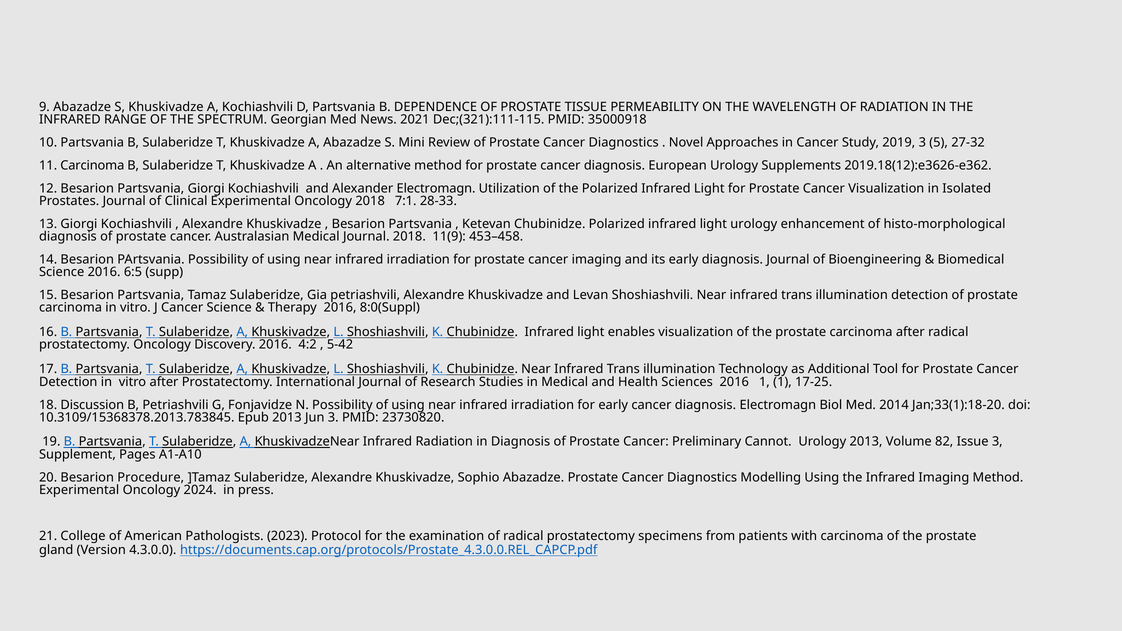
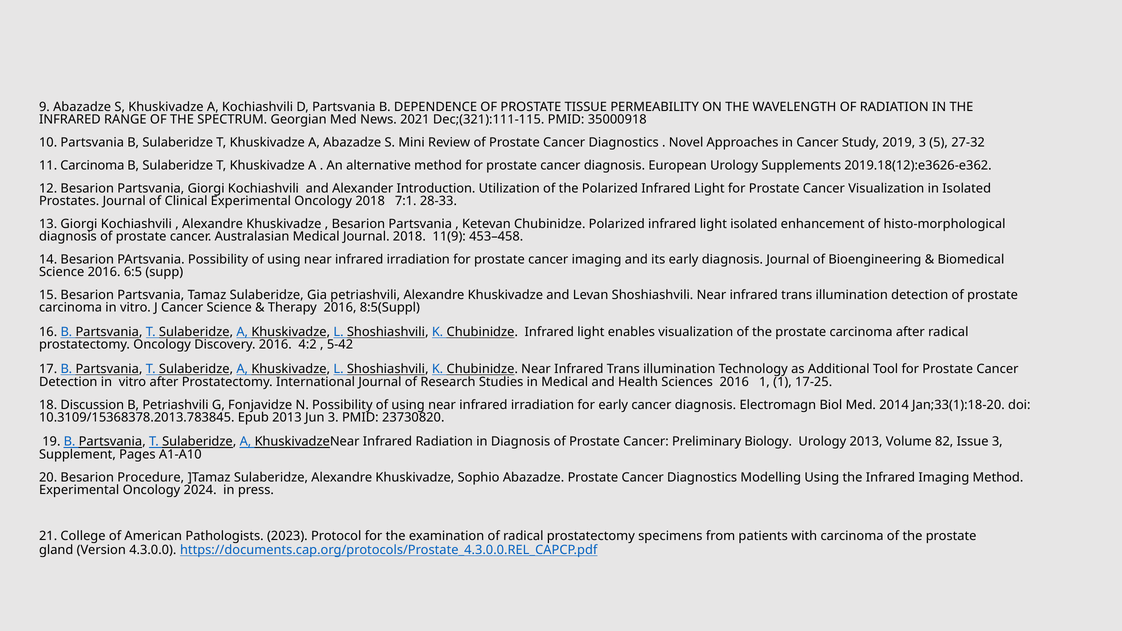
Alexander Electromagn: Electromagn -> Introduction (436, 189)
light urology: urology -> isolated (754, 224)
8:0(Suppl: 8:0(Suppl -> 8:5(Suppl (390, 308)
Cannot: Cannot -> Biology (768, 442)
